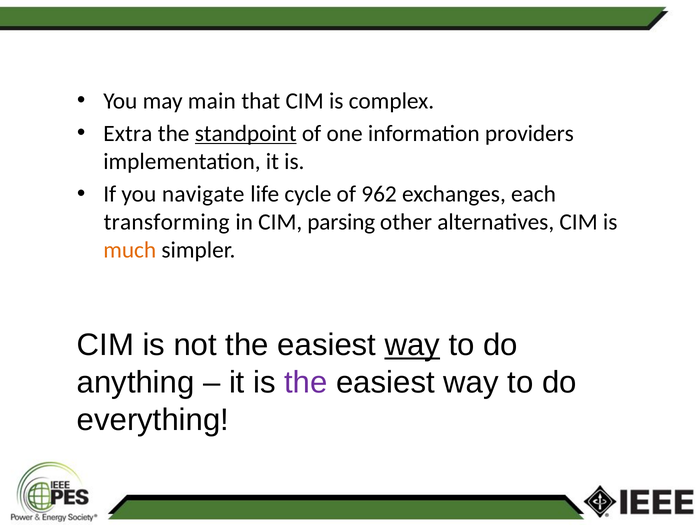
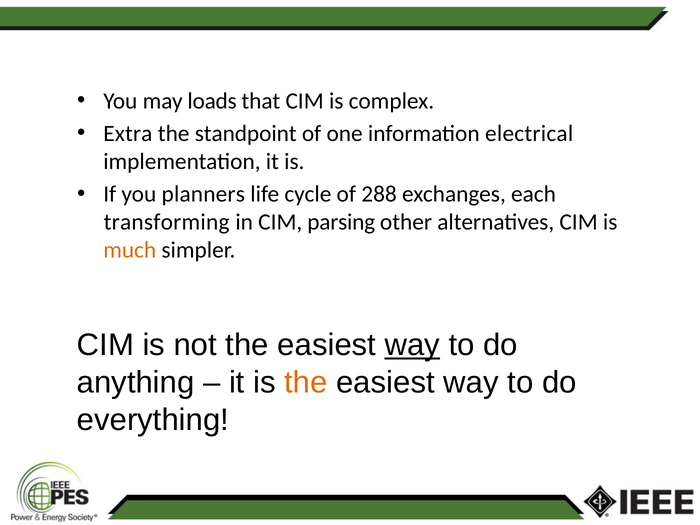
main: main -> loads (212, 101)
standpoint underline: present -> none (246, 133)
providers: providers -> electrical (529, 133)
navigate: navigate -> planners (203, 194)
962: 962 -> 288 (379, 194)
the colour: purple -> orange (306, 382)
